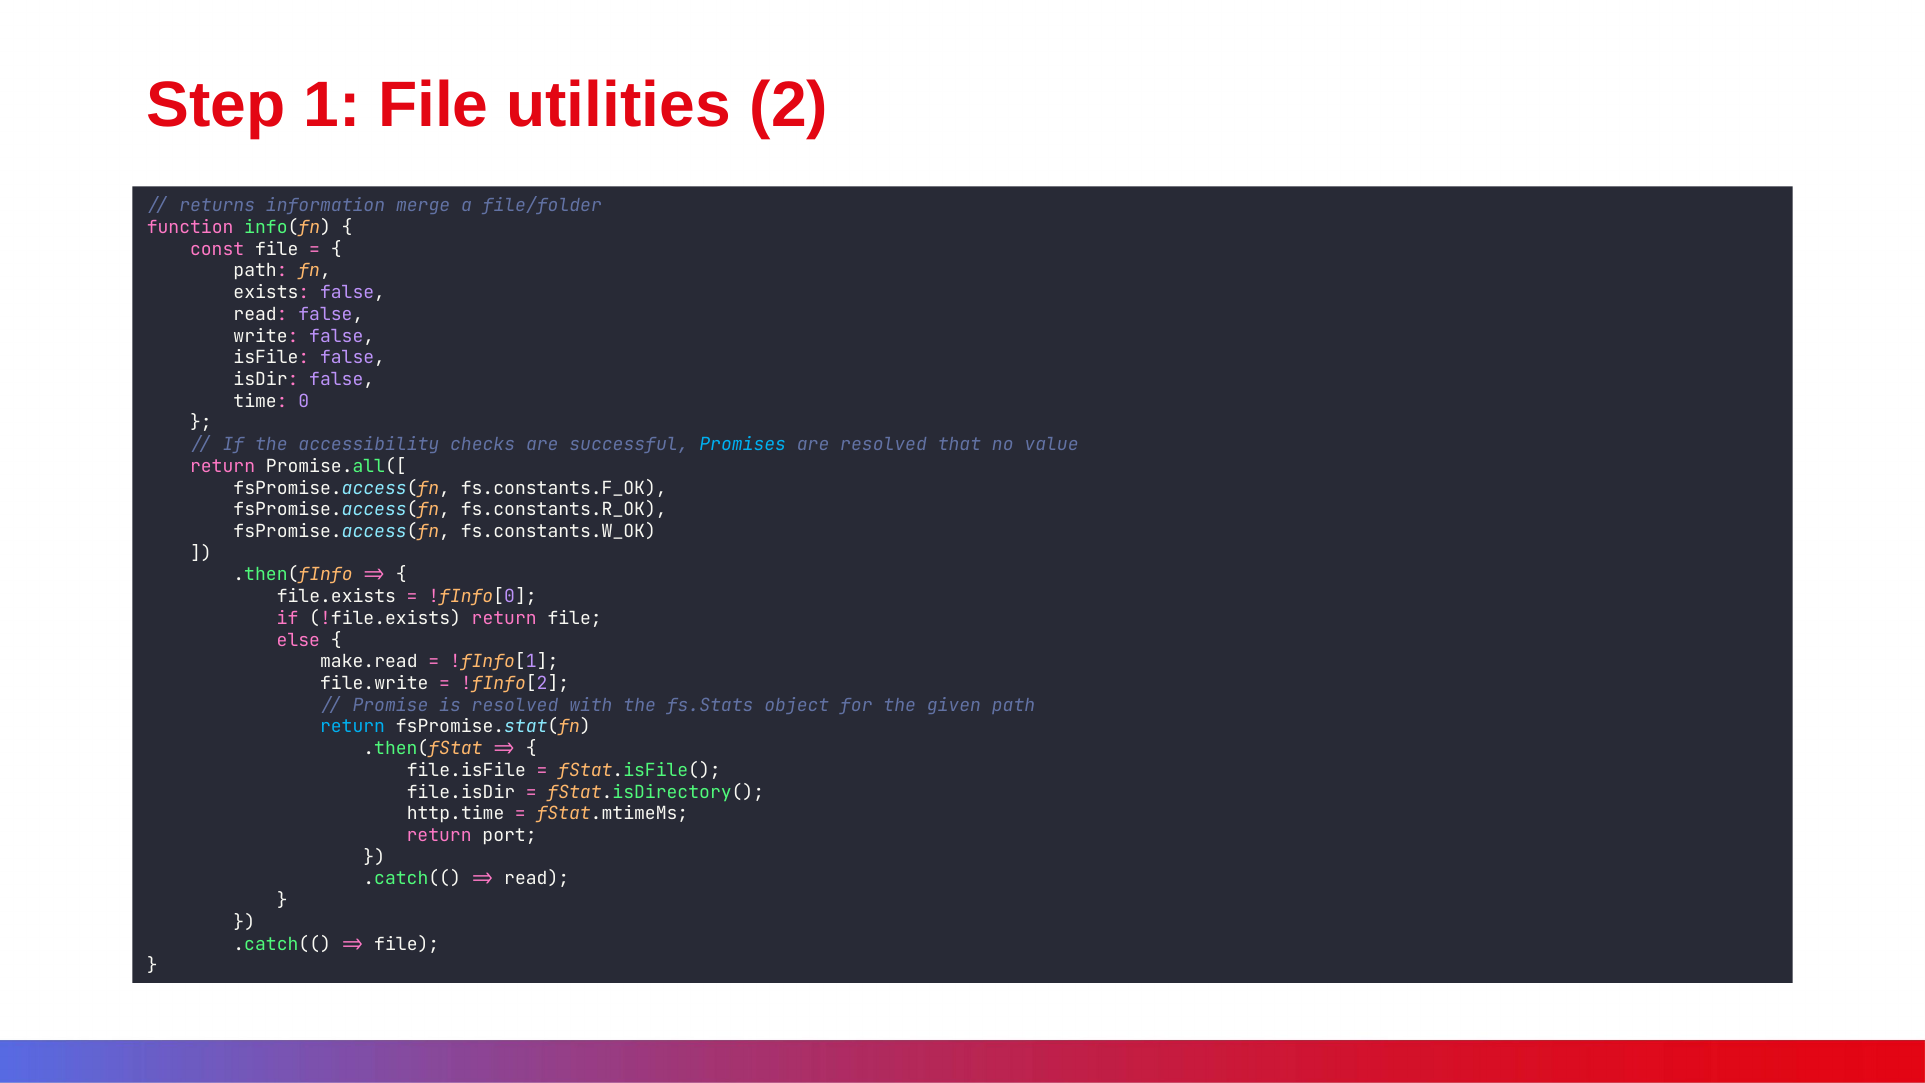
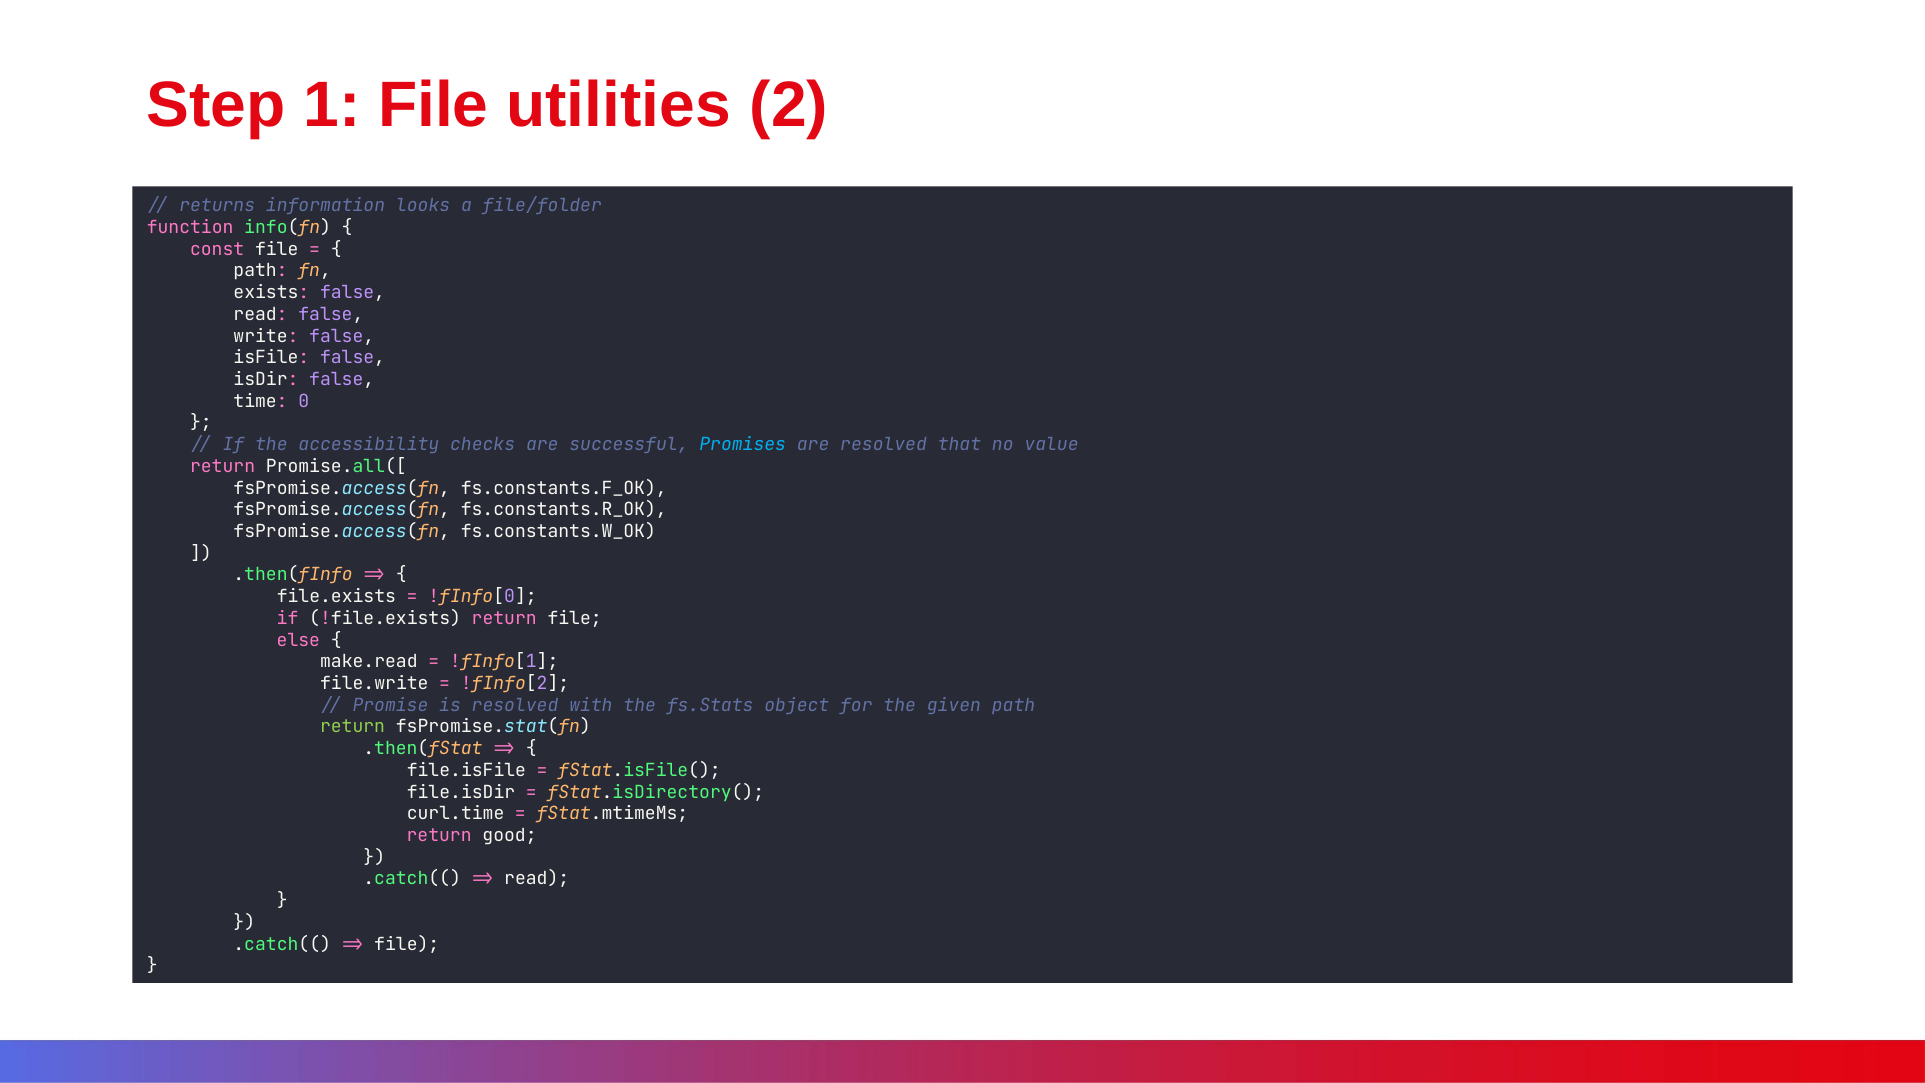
merge: merge -> looks (423, 206)
return colour: light blue -> light green (353, 727)
http.time: http.time -> curl.time (456, 814)
port: port -> good (510, 835)
